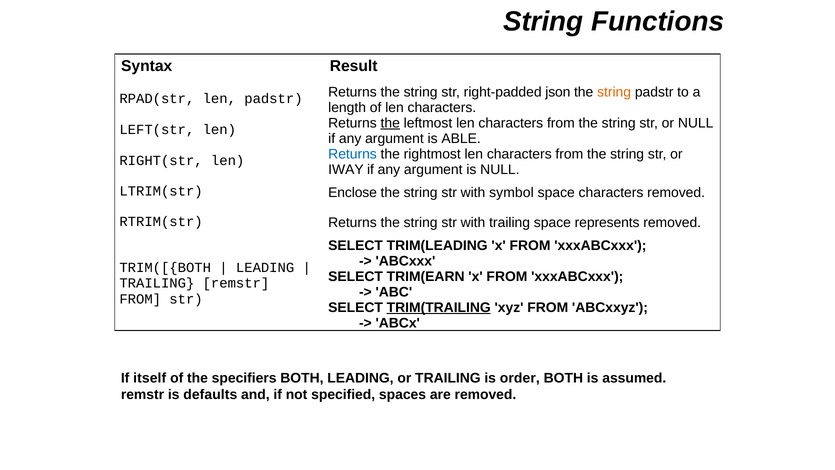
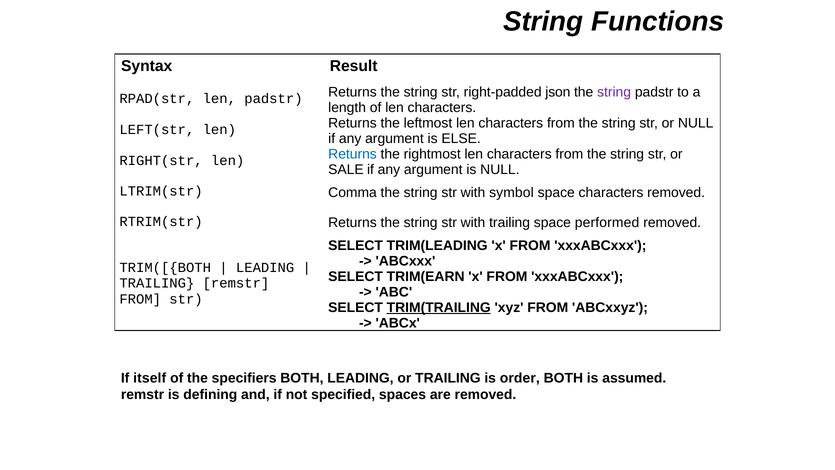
string colour: orange -> purple (614, 92)
the underline: present -> none (390, 123)
ABLE: ABLE -> ELSE (461, 139)
IWAY: IWAY -> SALE (346, 170)
Enclose: Enclose -> Comma (353, 192)
represents: represents -> performed (607, 223)
defaults: defaults -> defining (210, 394)
